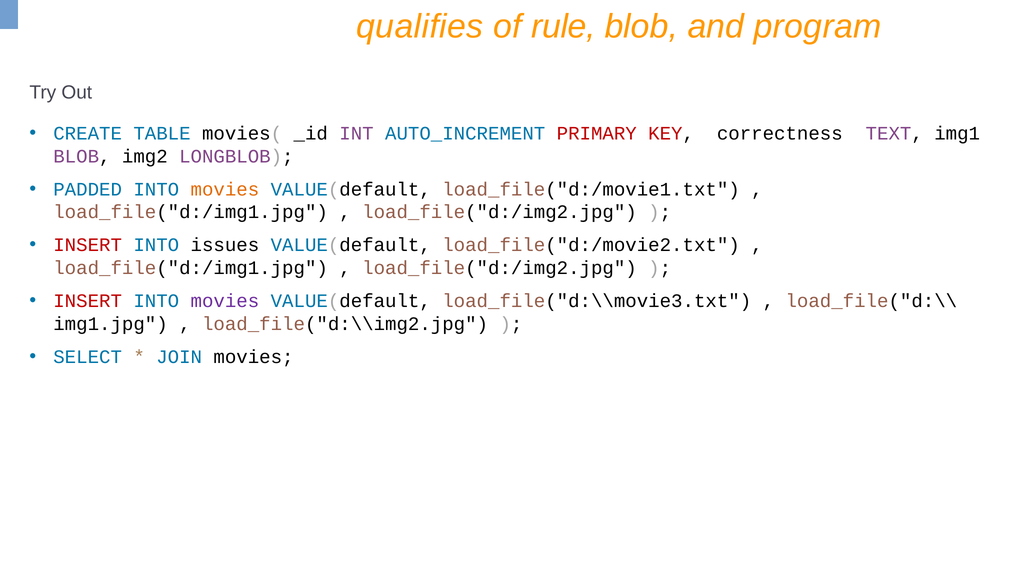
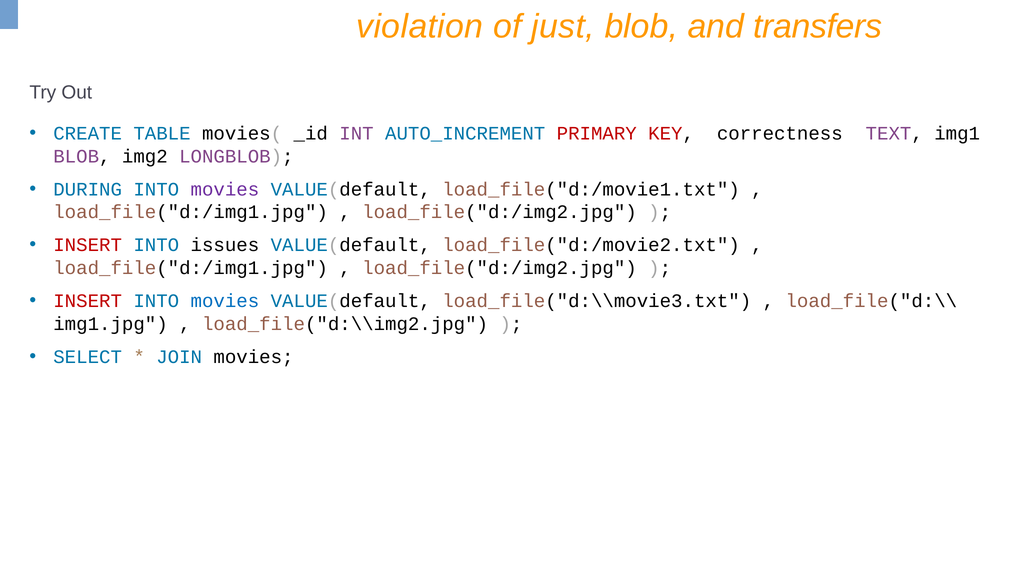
qualifies: qualifies -> violation (420, 26)
rule: rule -> just (563, 26)
program: program -> transfers (818, 26)
PADDED: PADDED -> DURING (88, 189)
movies colour: orange -> purple (225, 189)
movies colour: purple -> blue (225, 301)
